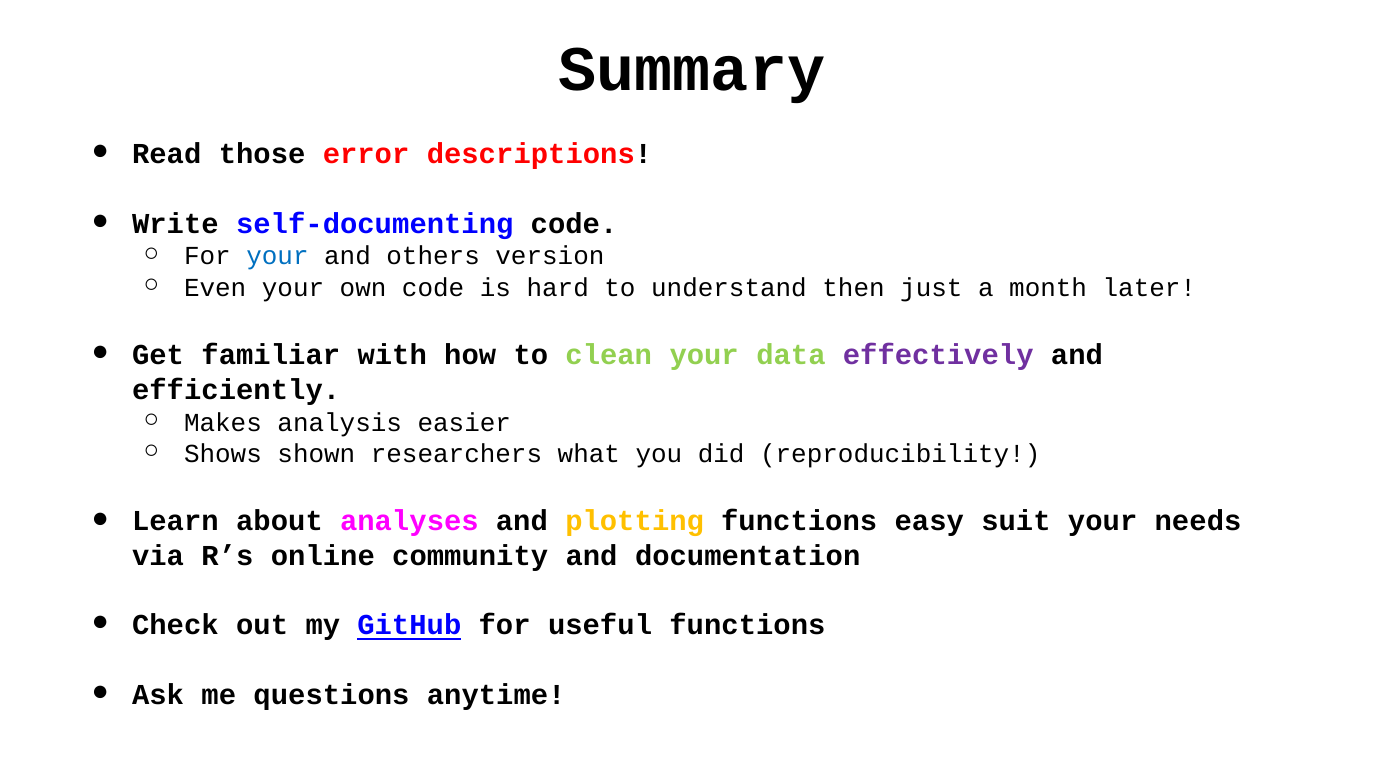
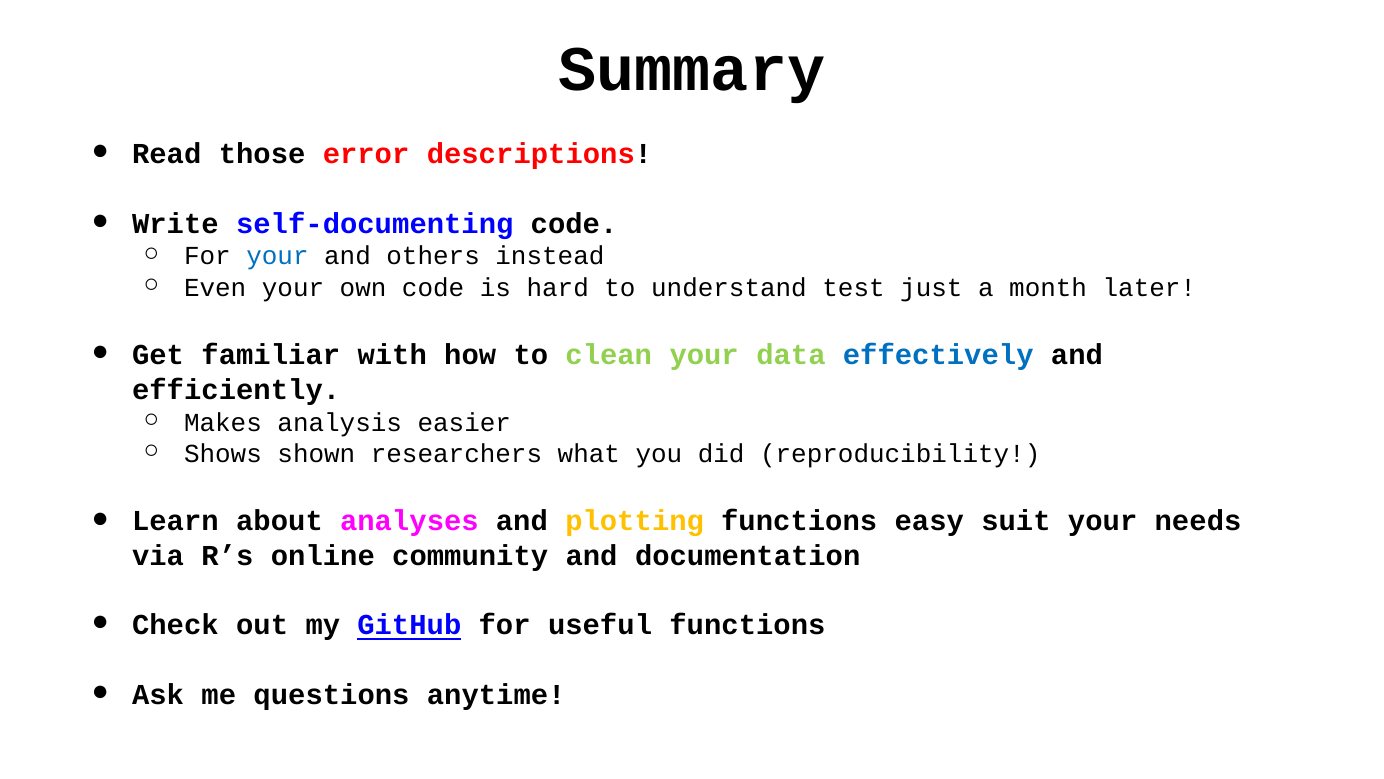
version: version -> instead (550, 256)
then: then -> test (854, 287)
effectively colour: purple -> blue (938, 355)
